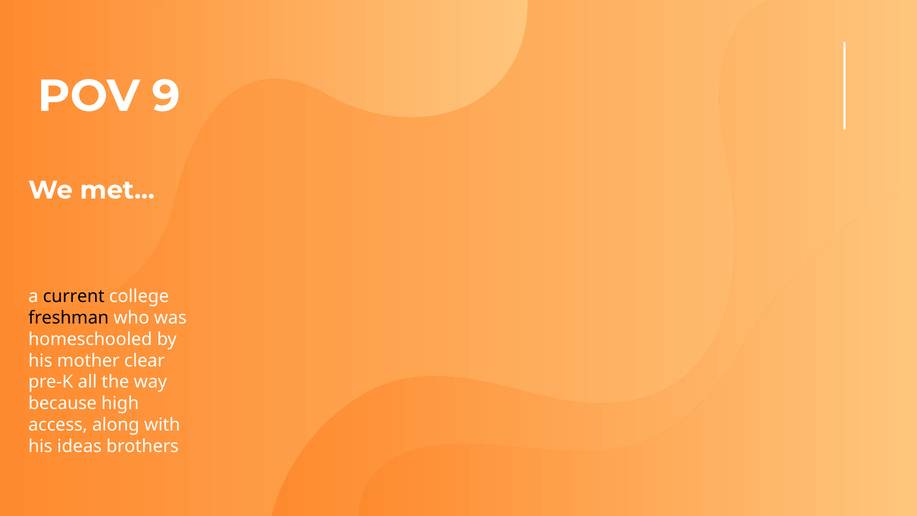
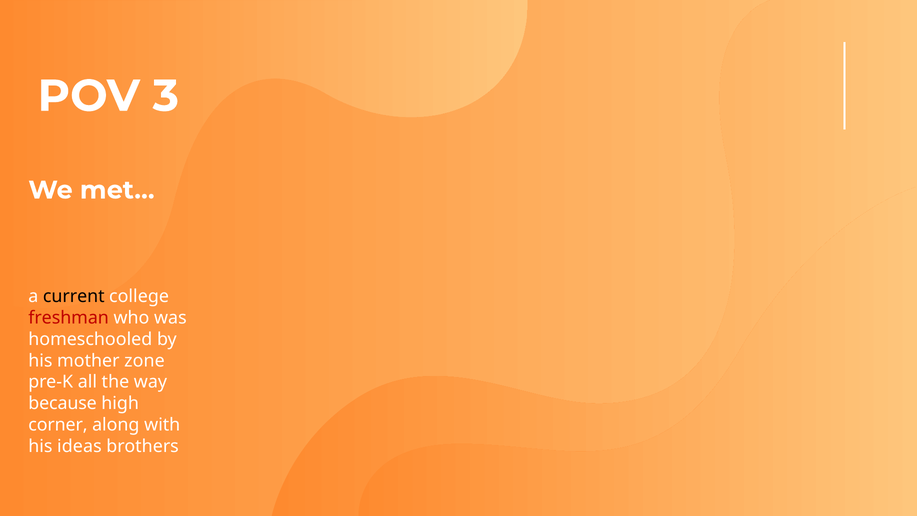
9: 9 -> 3 (166, 96)
freshman colour: black -> red (69, 318)
clear: clear -> zone (145, 361)
access: access -> corner (58, 425)
